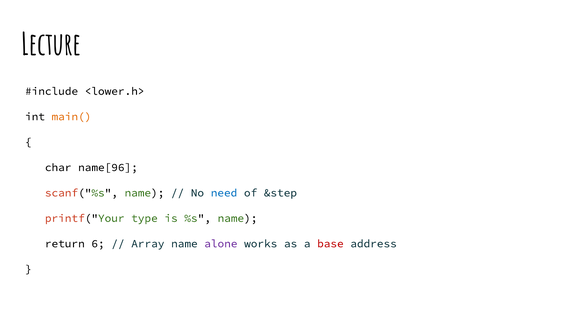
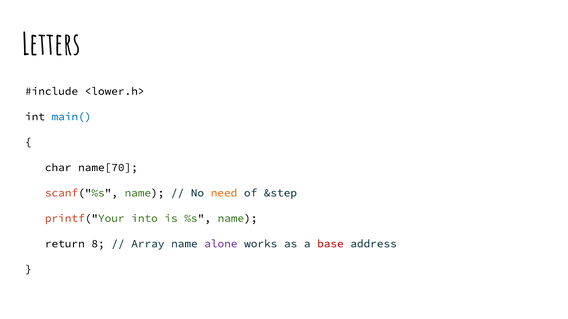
Lecture: Lecture -> Letters (51, 45)
main( colour: orange -> blue (71, 117)
name[96: name[96 -> name[70 (108, 168)
need colour: blue -> orange (224, 193)
type: type -> into (144, 219)
6: 6 -> 8 (98, 244)
